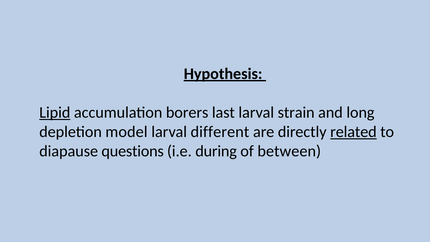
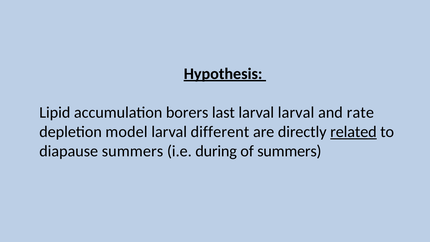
Lipid underline: present -> none (55, 112)
larval strain: strain -> larval (296, 112)
long: long -> rate (360, 112)
diapause questions: questions -> summers (132, 151)
of between: between -> summers (289, 151)
